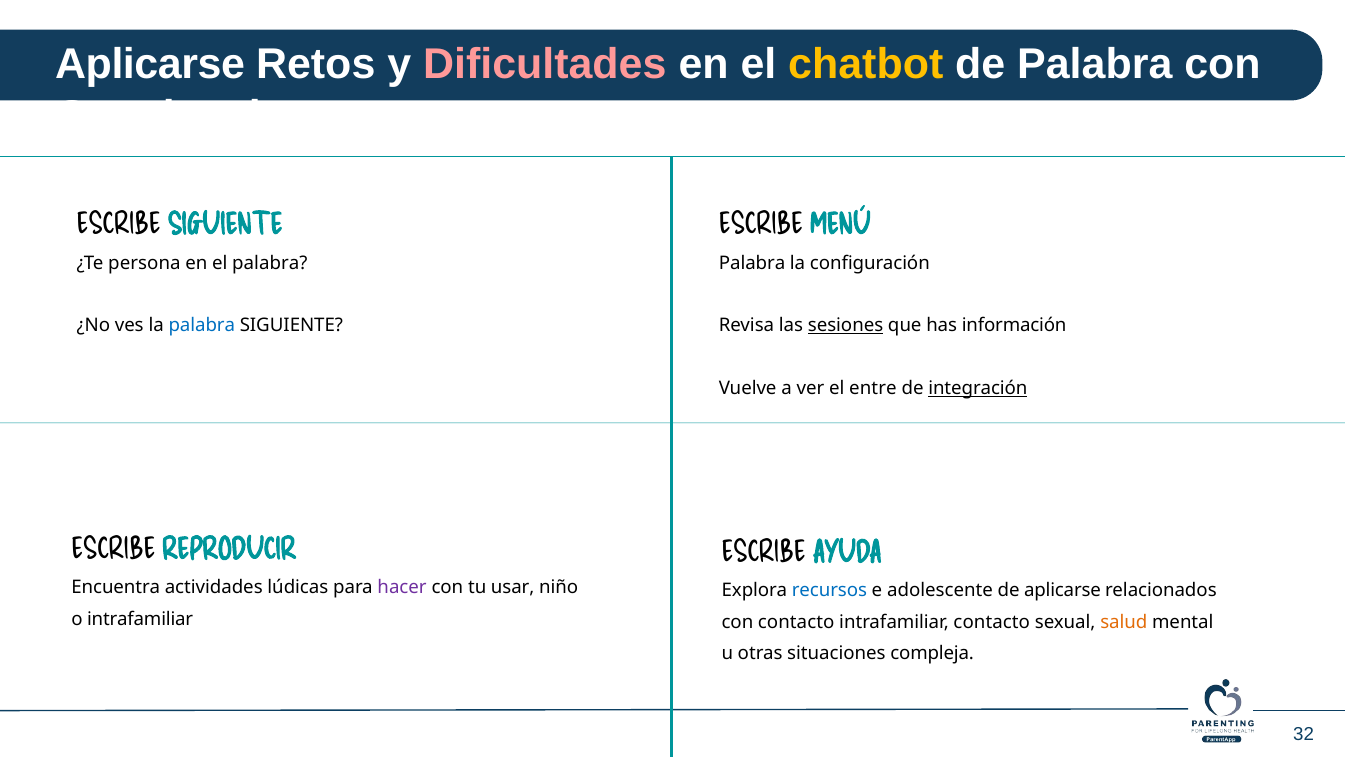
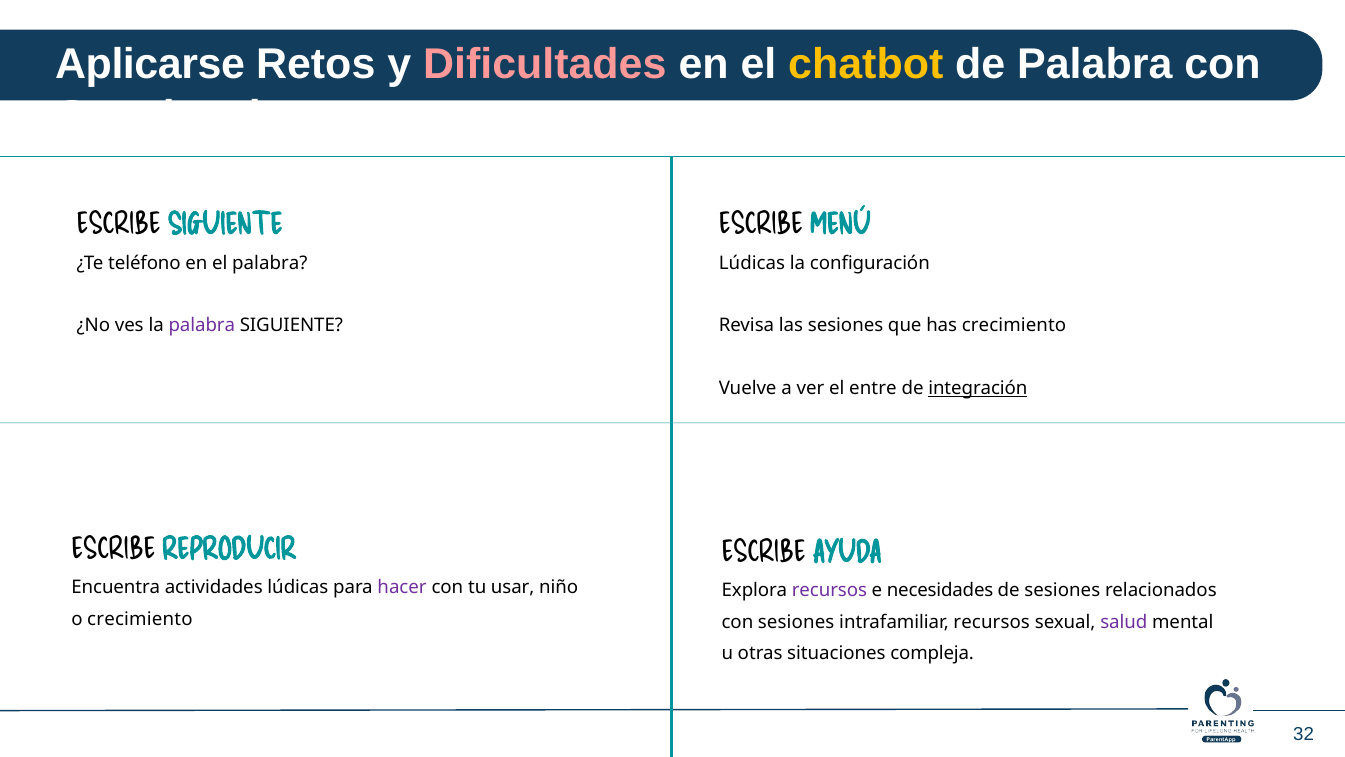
persona: persona -> teléfono (144, 263)
Palabra: Palabra -> Lúdicas (752, 263)
palabra colour: blue -> purple (202, 326)
sesiones underline: present -> none (846, 326)
has información: información -> crecimiento (1014, 326)
recursos colour: blue -> purple (829, 591)
adolescente: adolescente -> necesidades (940, 591)
de aplicarse: aplicarse -> sesiones (1062, 591)
o intrafamiliar: intrafamiliar -> crecimiento (140, 619)
con contacto: contacto -> sesiones (796, 622)
intrafamiliar contacto: contacto -> recursos (992, 622)
salud colour: orange -> purple (1124, 622)
